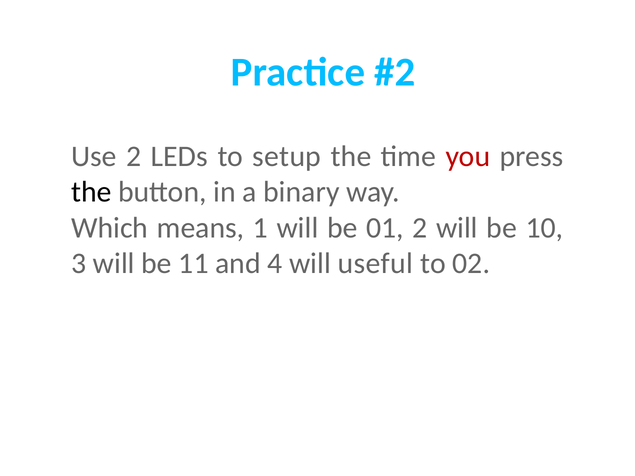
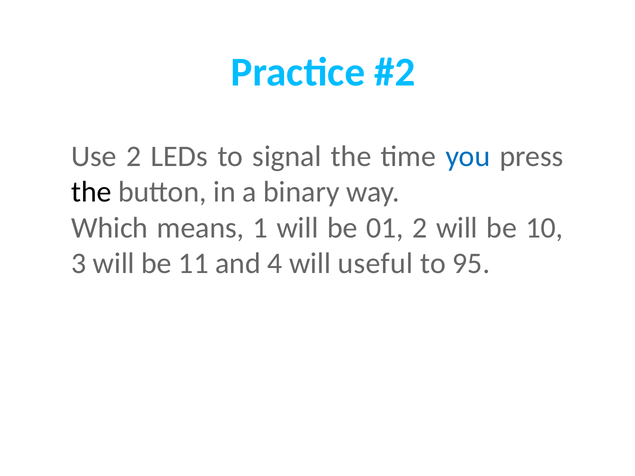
setup: setup -> signal (287, 157)
you colour: red -> blue (468, 157)
02: 02 -> 95 (471, 264)
